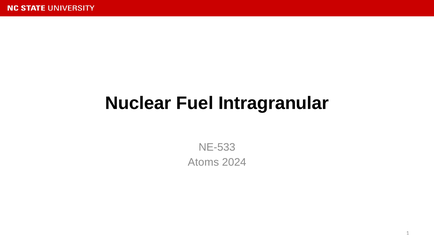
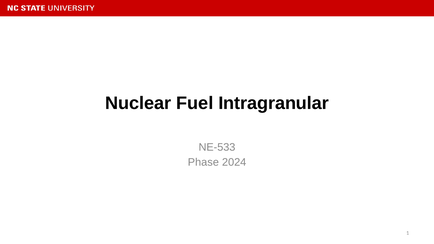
Atoms: Atoms -> Phase (203, 162)
